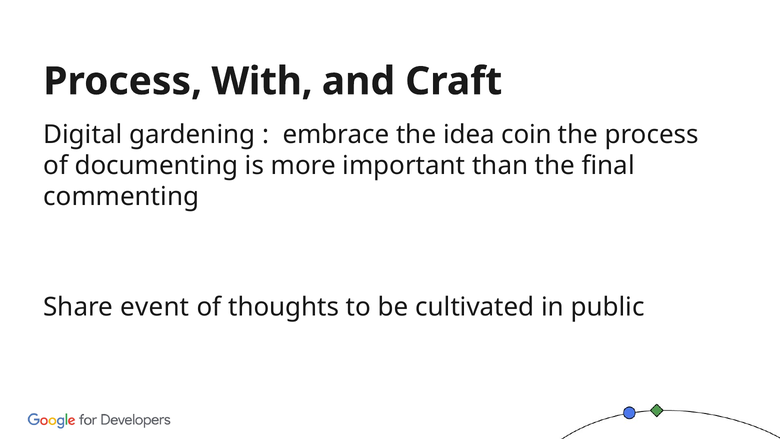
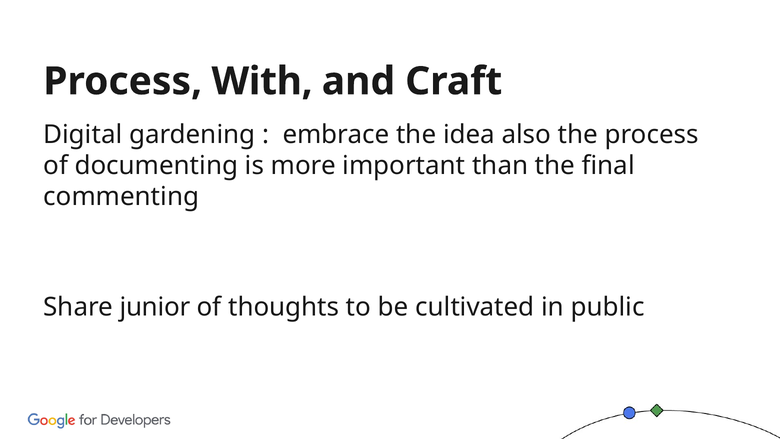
coin: coin -> also (526, 134)
event: event -> junior (155, 307)
